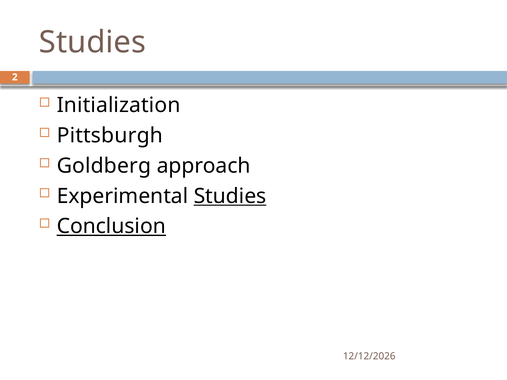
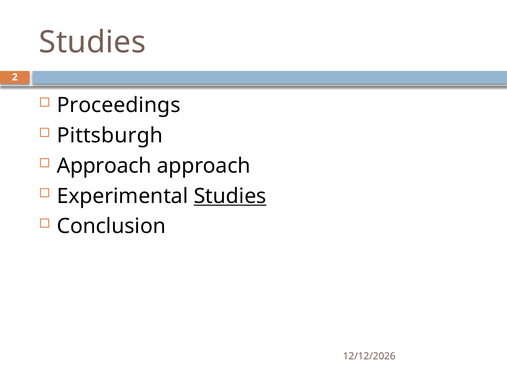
Initialization: Initialization -> Proceedings (119, 105)
Goldberg: Goldberg -> Approach (104, 166)
Conclusion underline: present -> none (111, 226)
